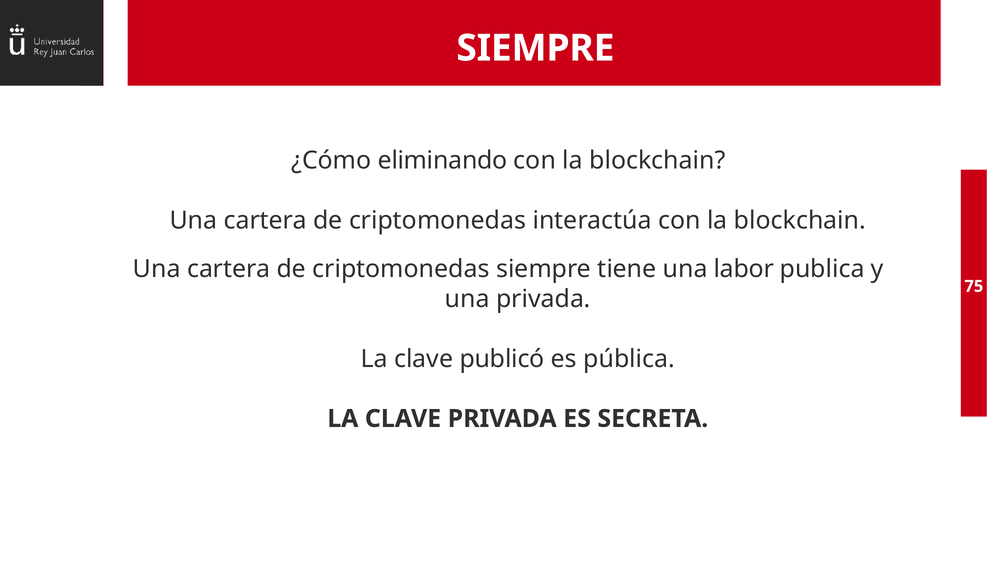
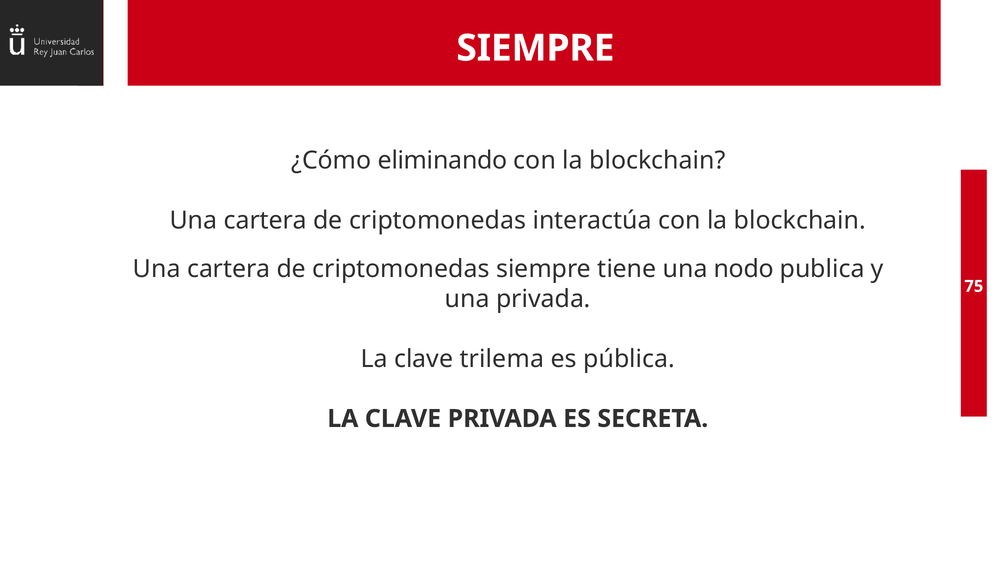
labor: labor -> nodo (744, 269)
publicó: publicó -> trilema (502, 359)
